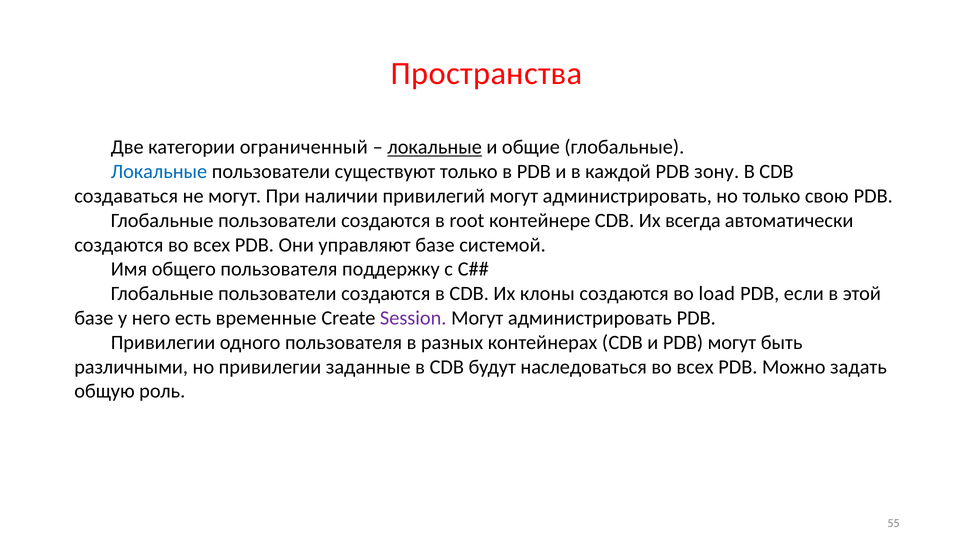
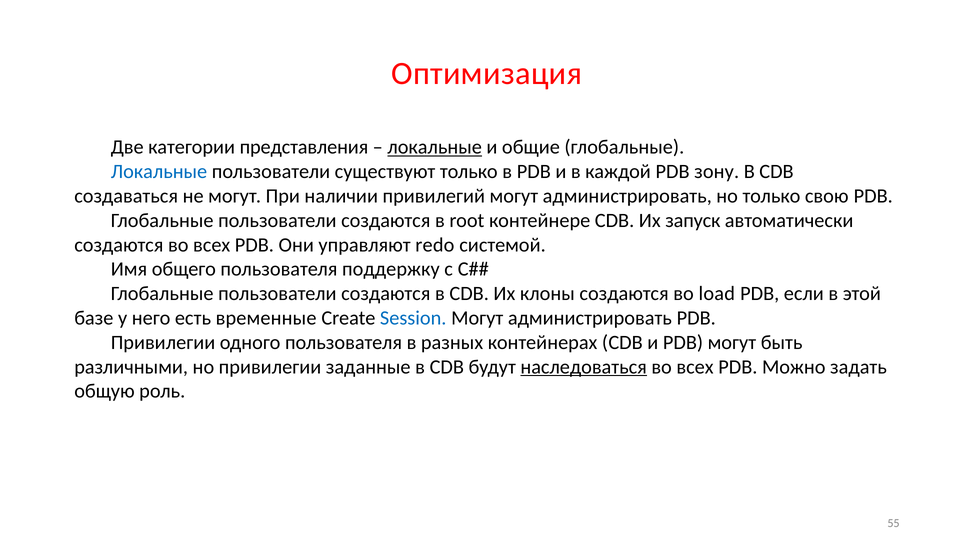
Пространства: Пространства -> Оптимизация (487, 73)
ограниченный: ограниченный -> представления (304, 147)
всегда: всегда -> запуск (693, 220)
управляют базе: базе -> redo (435, 245)
Session colour: purple -> blue (413, 318)
наследоваться underline: none -> present (584, 367)
